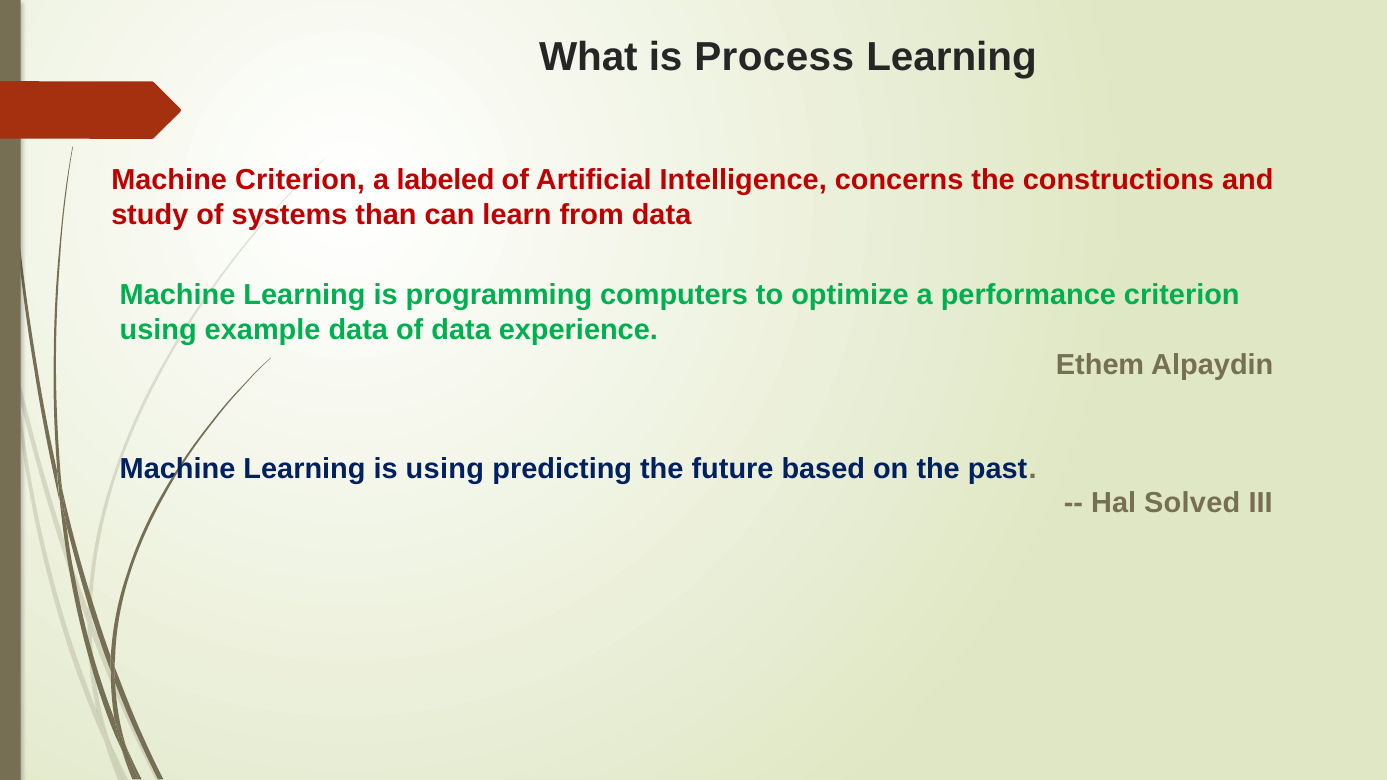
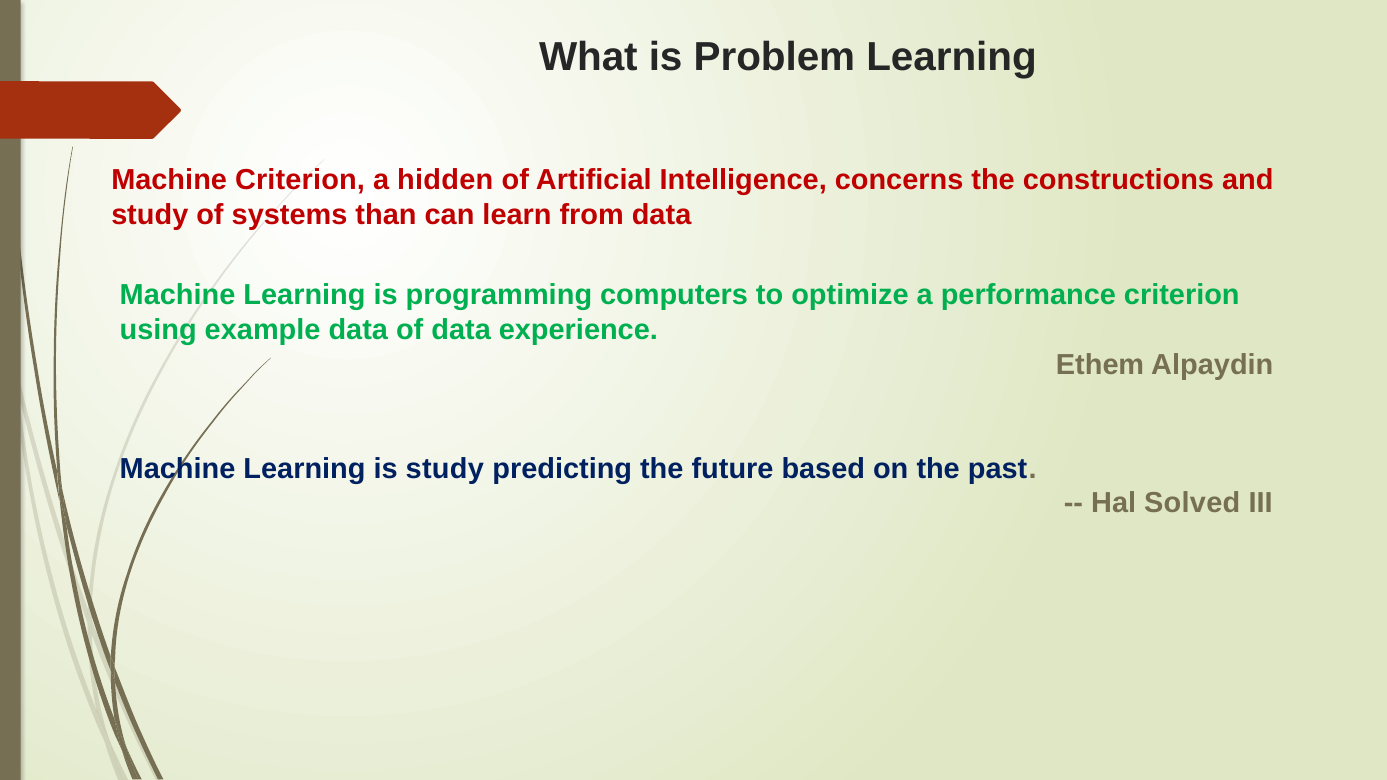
Process: Process -> Problem (774, 57)
labeled: labeled -> hidden (445, 180)
is using: using -> study (445, 469)
